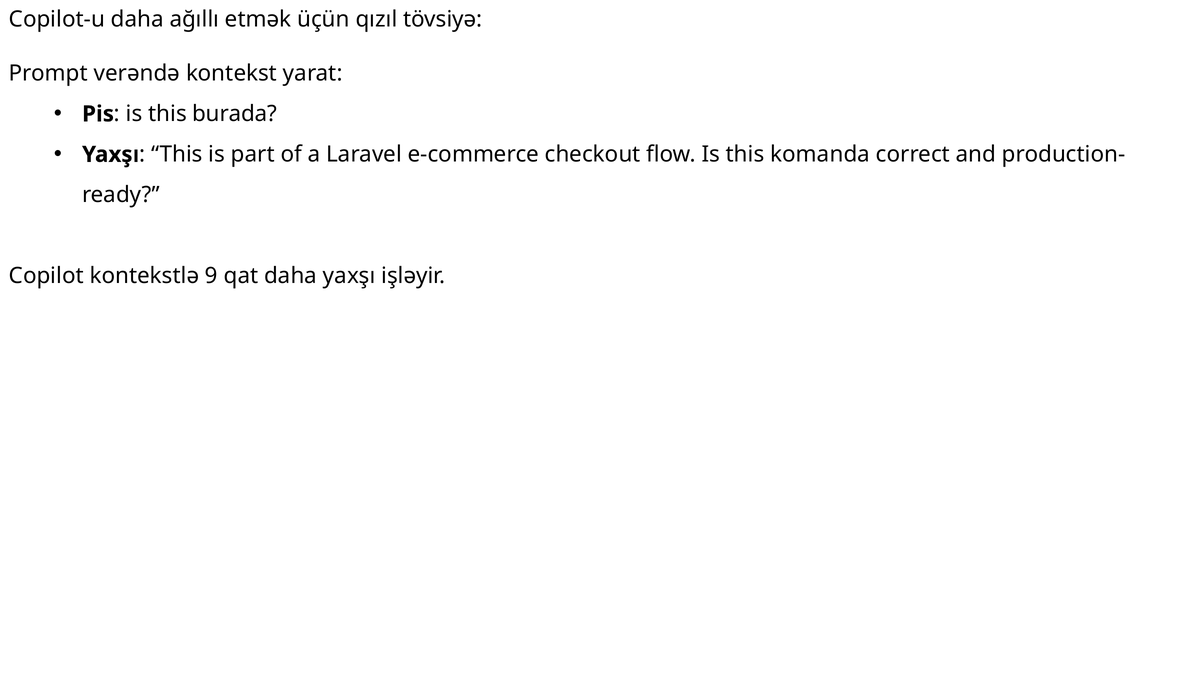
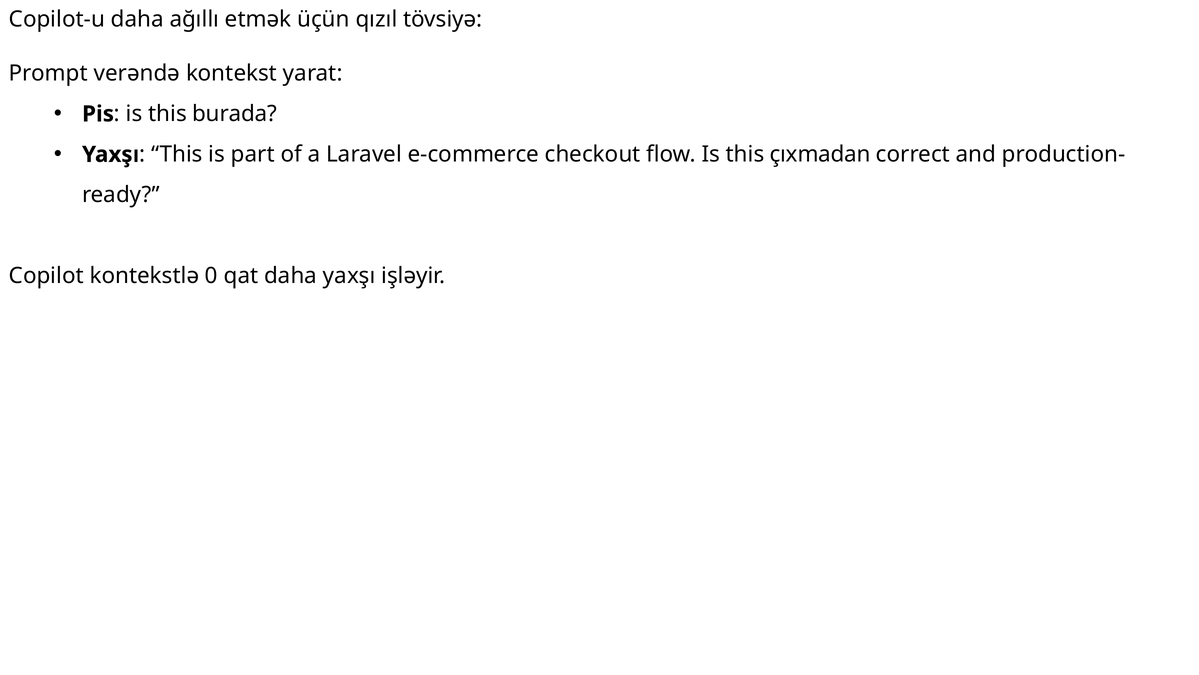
komanda: komanda -> çıxmadan (820, 154)
9: 9 -> 0 (211, 276)
